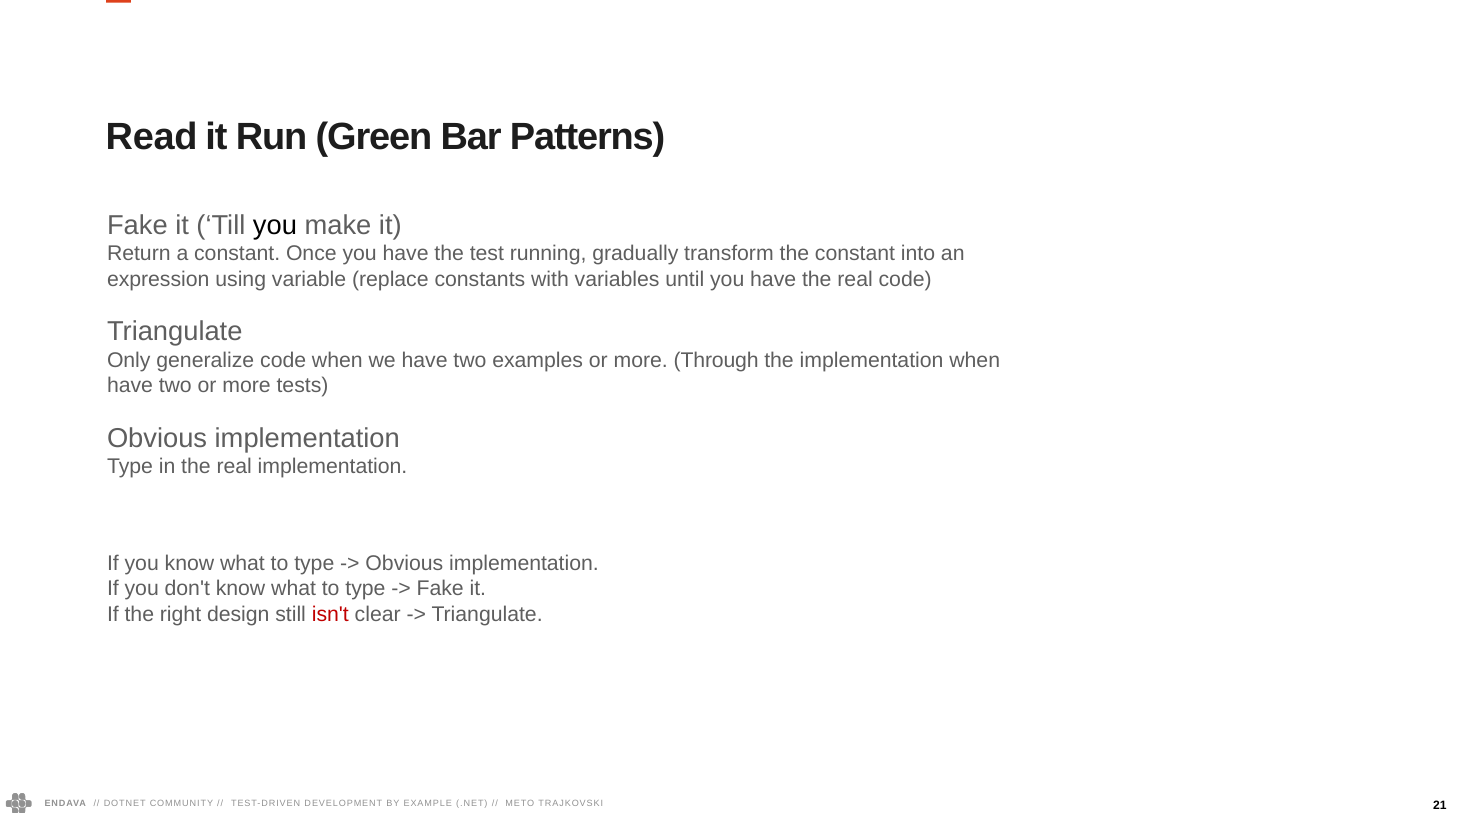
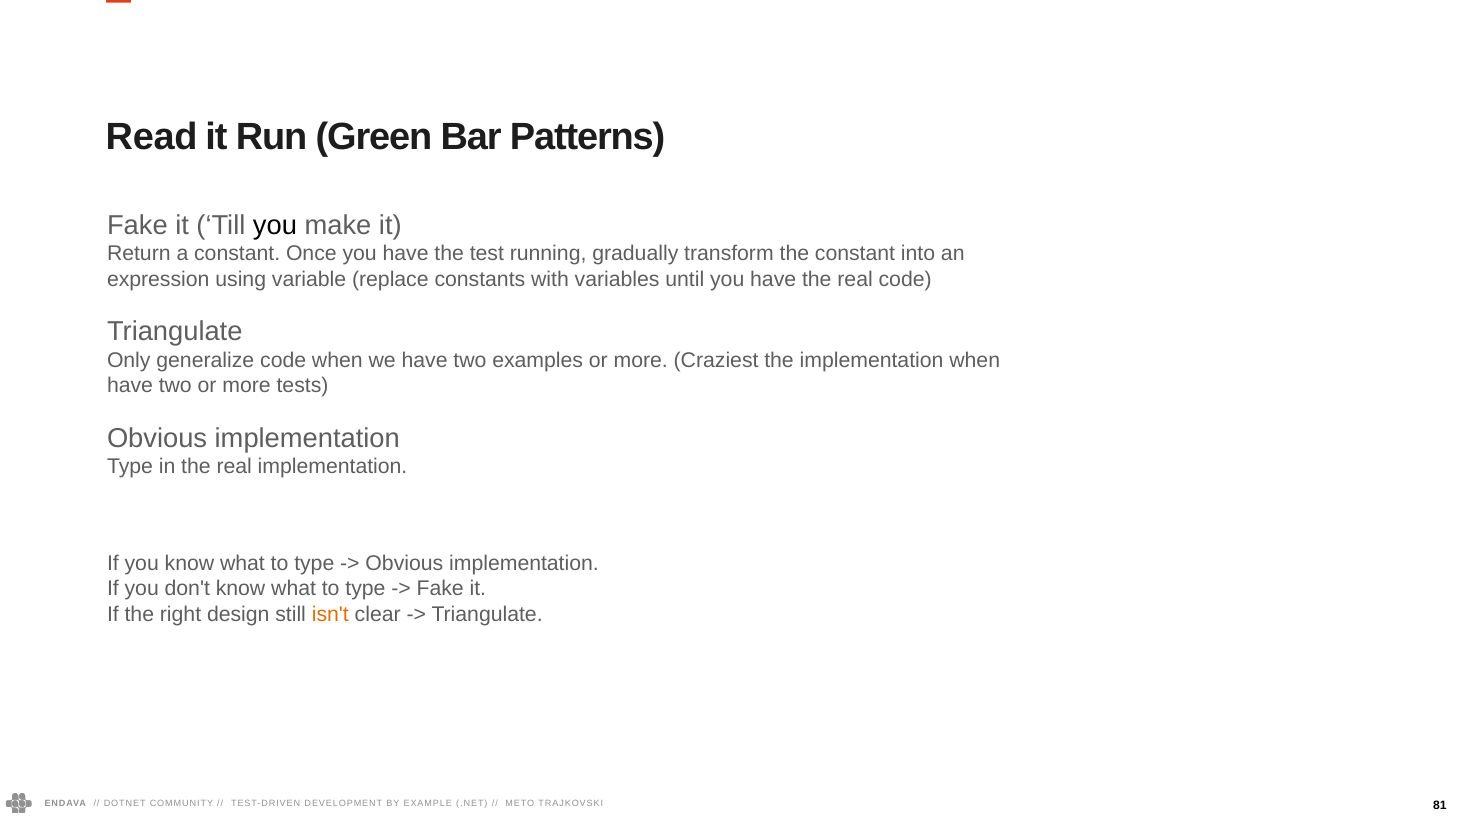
Through: Through -> Craziest (716, 361)
isn't colour: red -> orange (330, 615)
21: 21 -> 81 (1440, 806)
